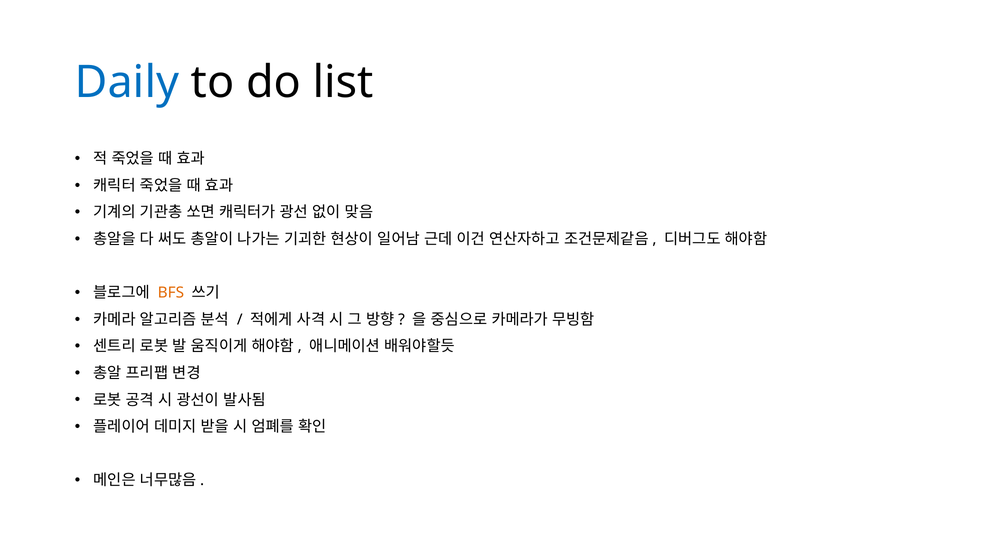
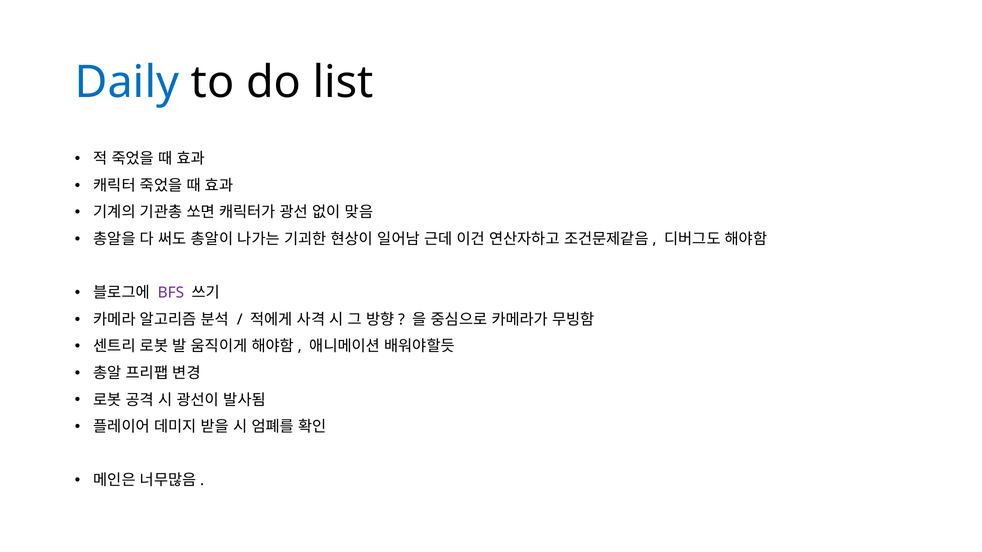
BFS colour: orange -> purple (171, 293)
